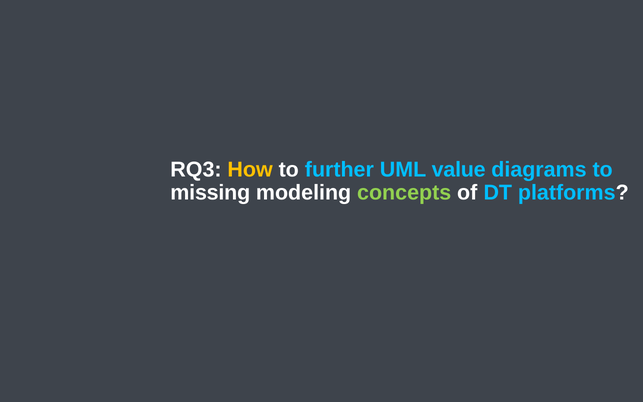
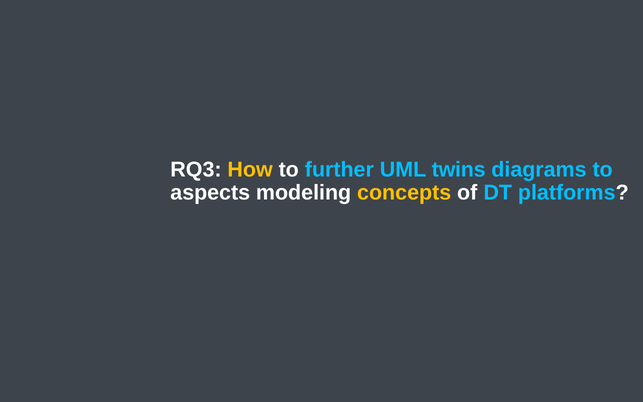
value: value -> twins (459, 170)
missing: missing -> aspects (210, 193)
concepts colour: light green -> yellow (404, 193)
